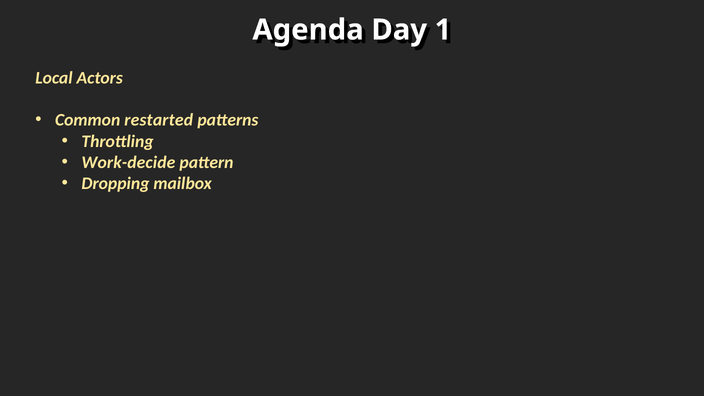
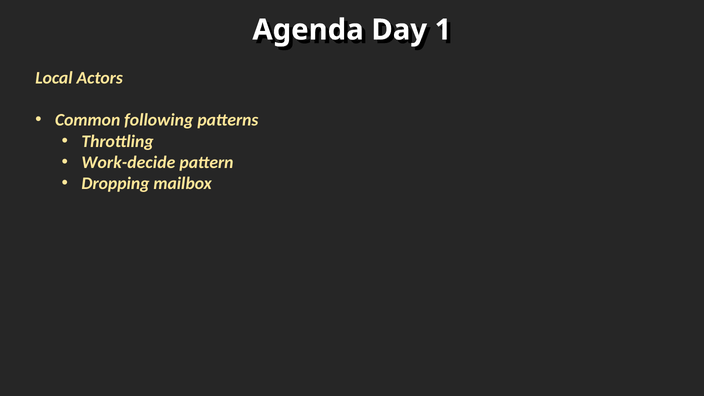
restarted: restarted -> following (159, 120)
